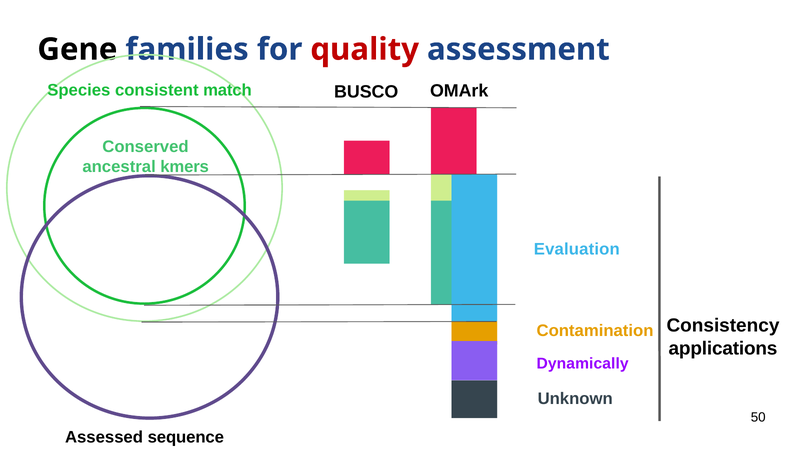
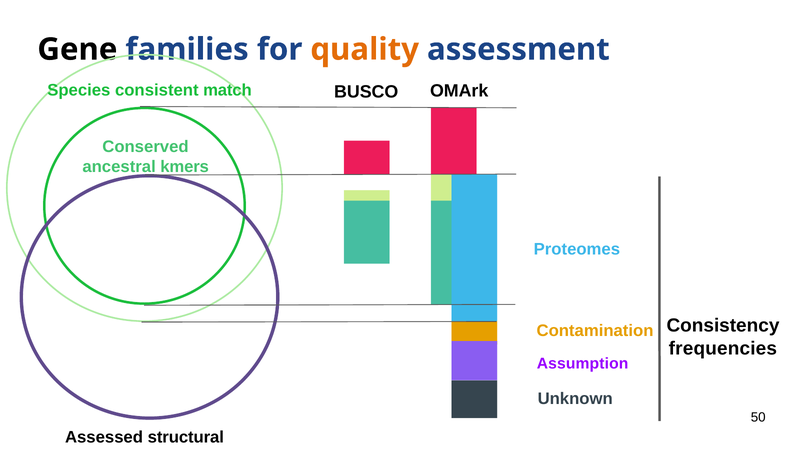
quality colour: red -> orange (365, 50)
Evaluation: Evaluation -> Proteomes (577, 250)
applications: applications -> frequencies (723, 349)
Dynamically: Dynamically -> Assumption (583, 364)
sequence: sequence -> structural (186, 438)
